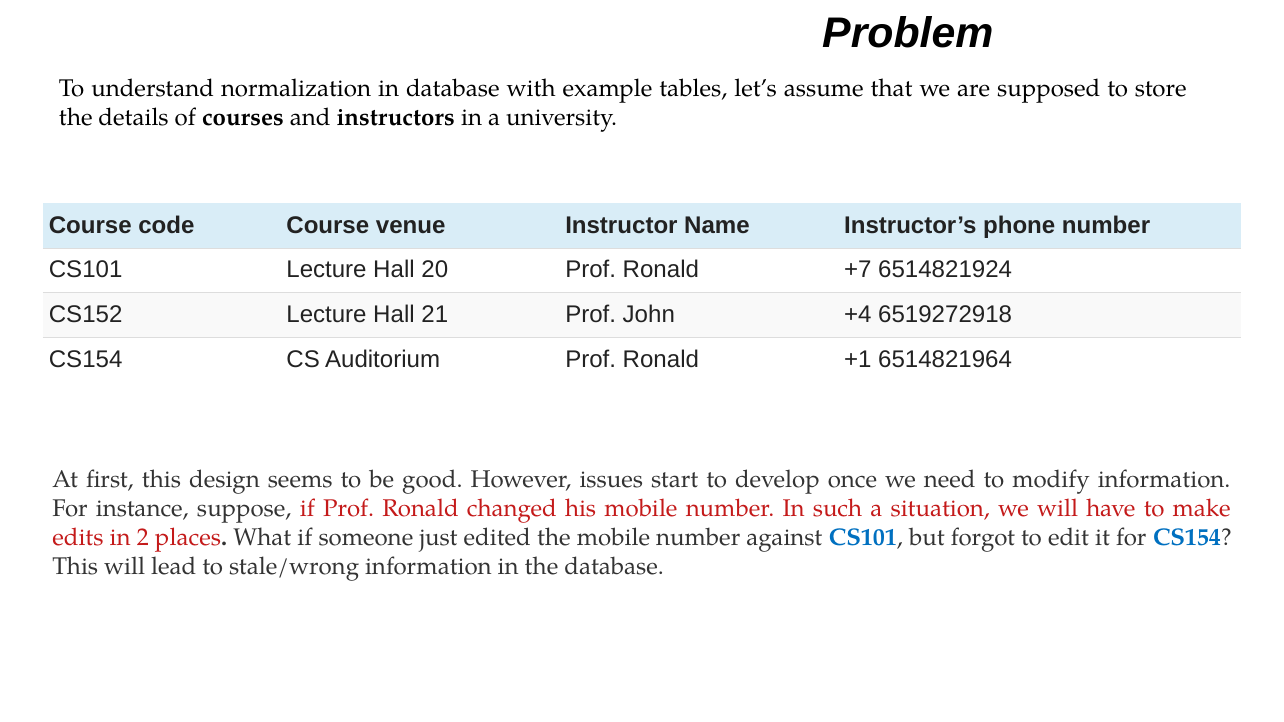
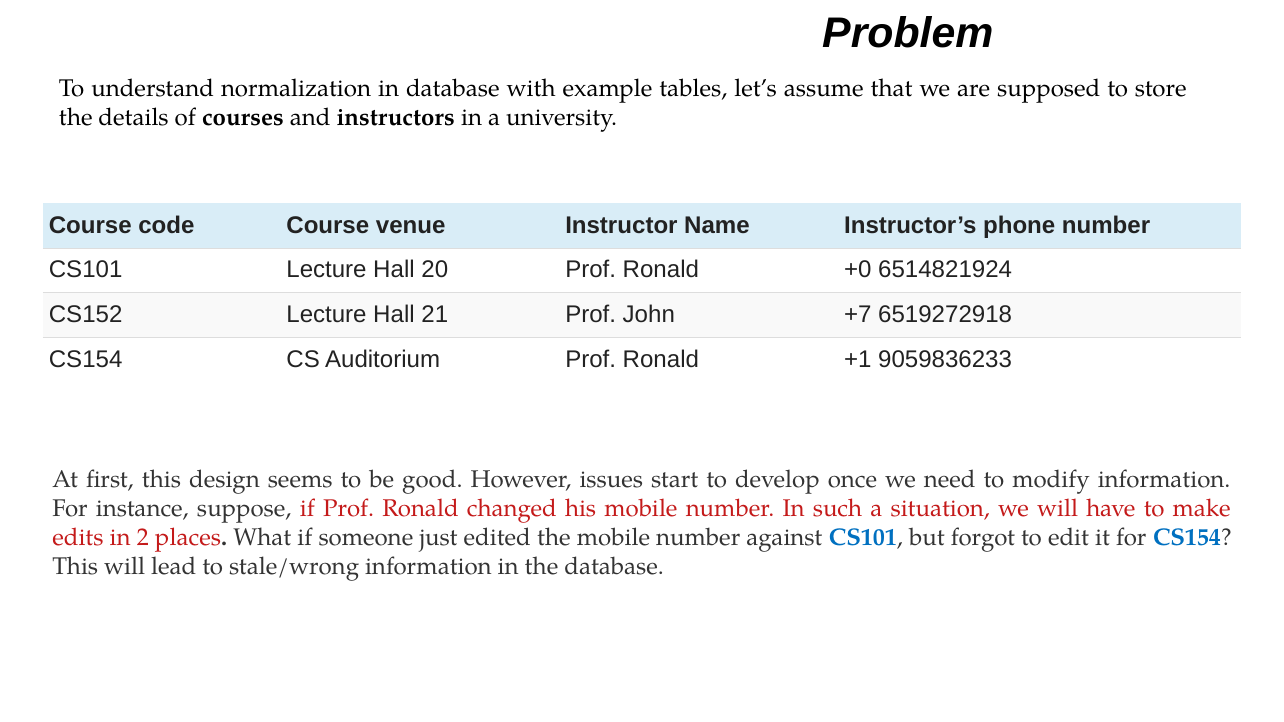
+7: +7 -> +0 (858, 270)
+4: +4 -> +7 (858, 315)
6514821964: 6514821964 -> 9059836233 (945, 360)
